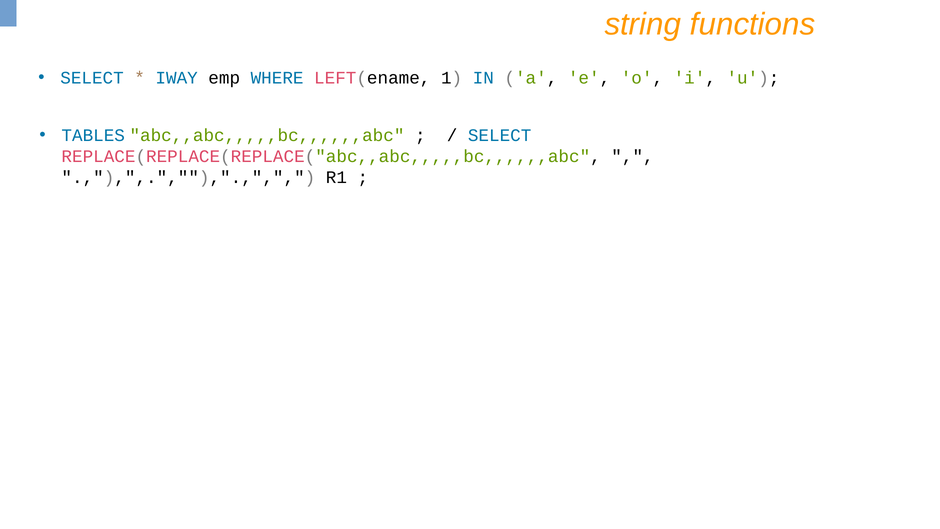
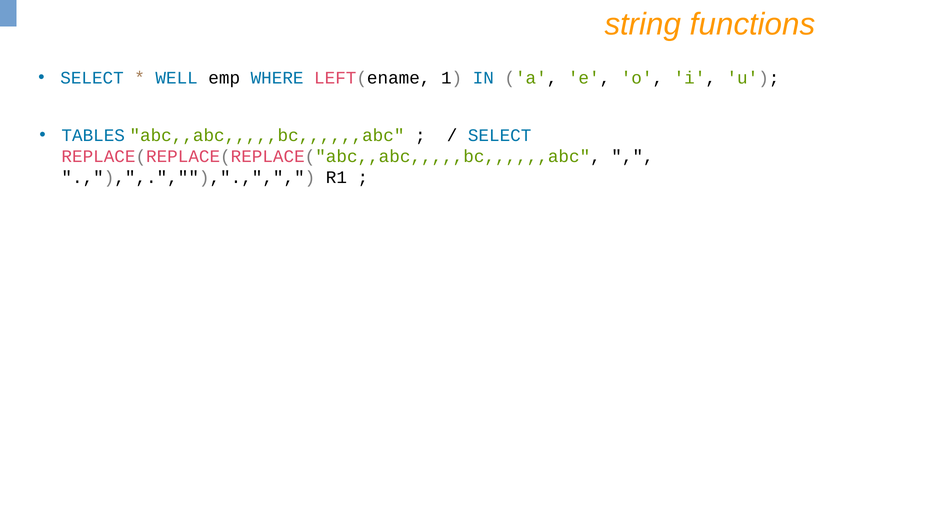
IWAY: IWAY -> WELL (177, 78)
